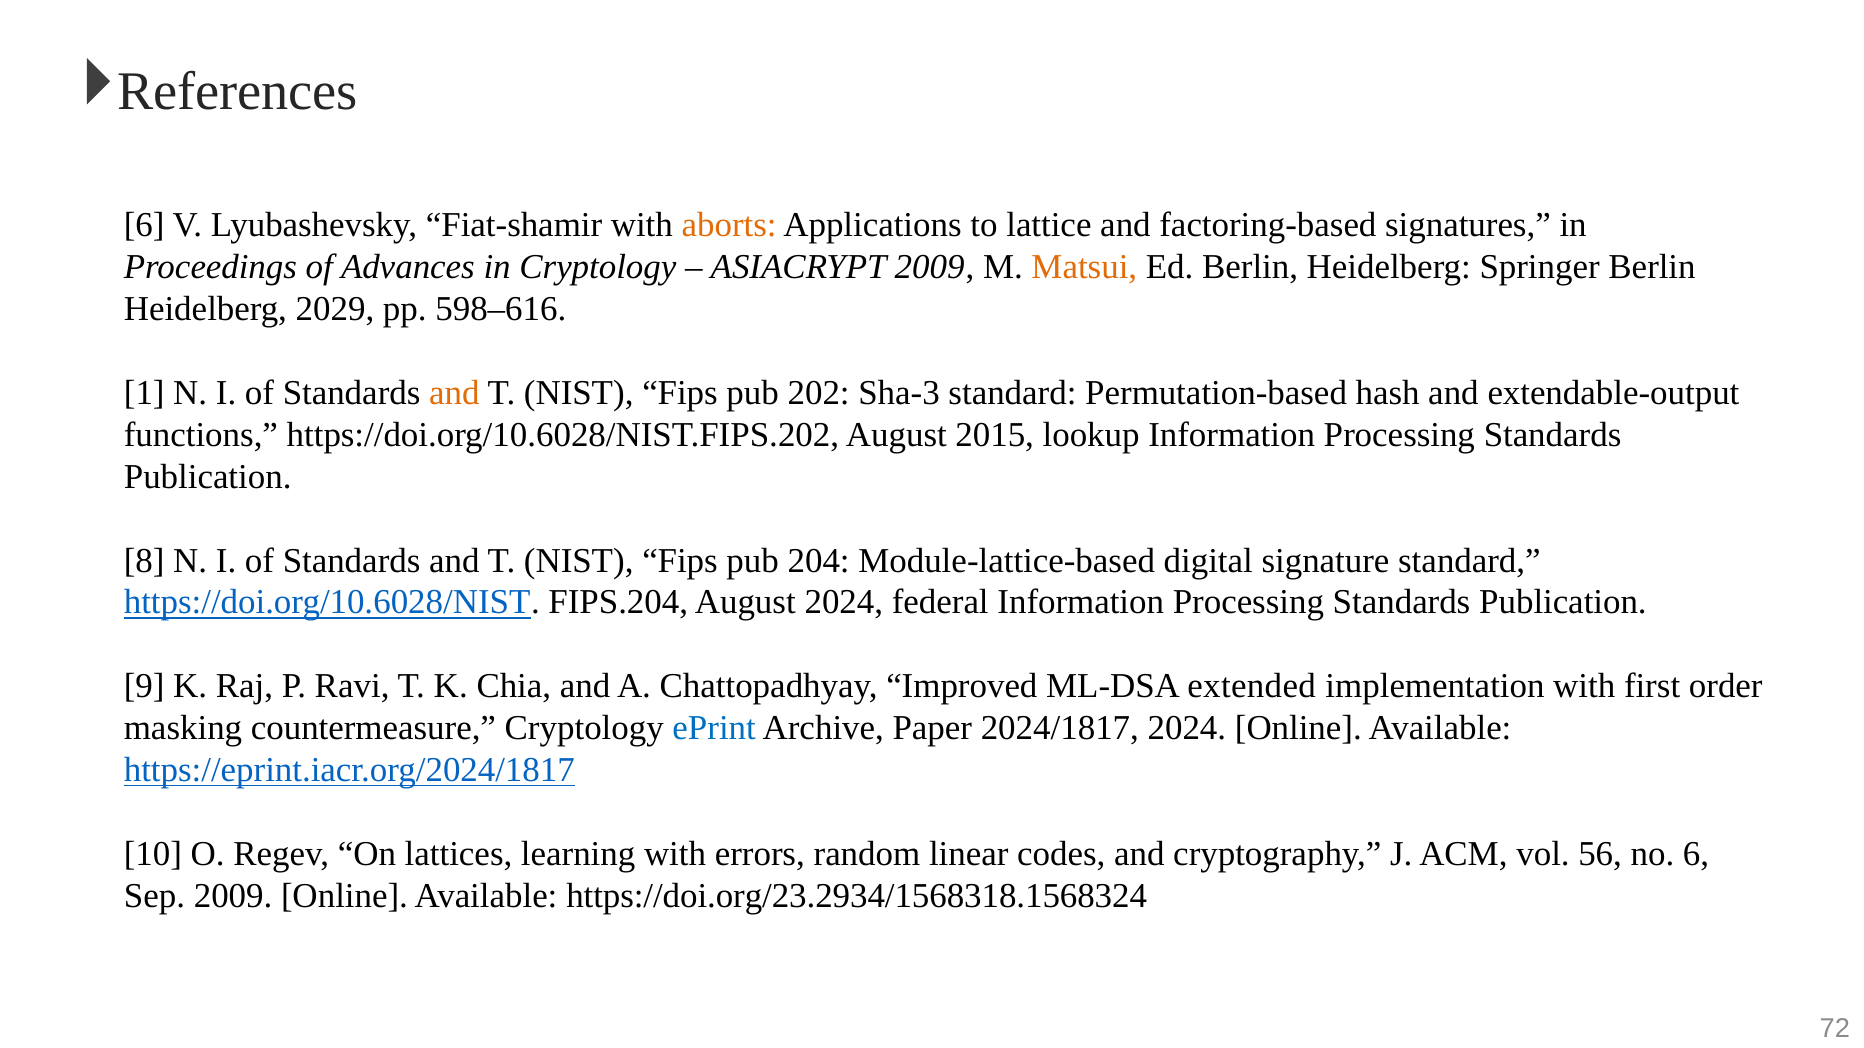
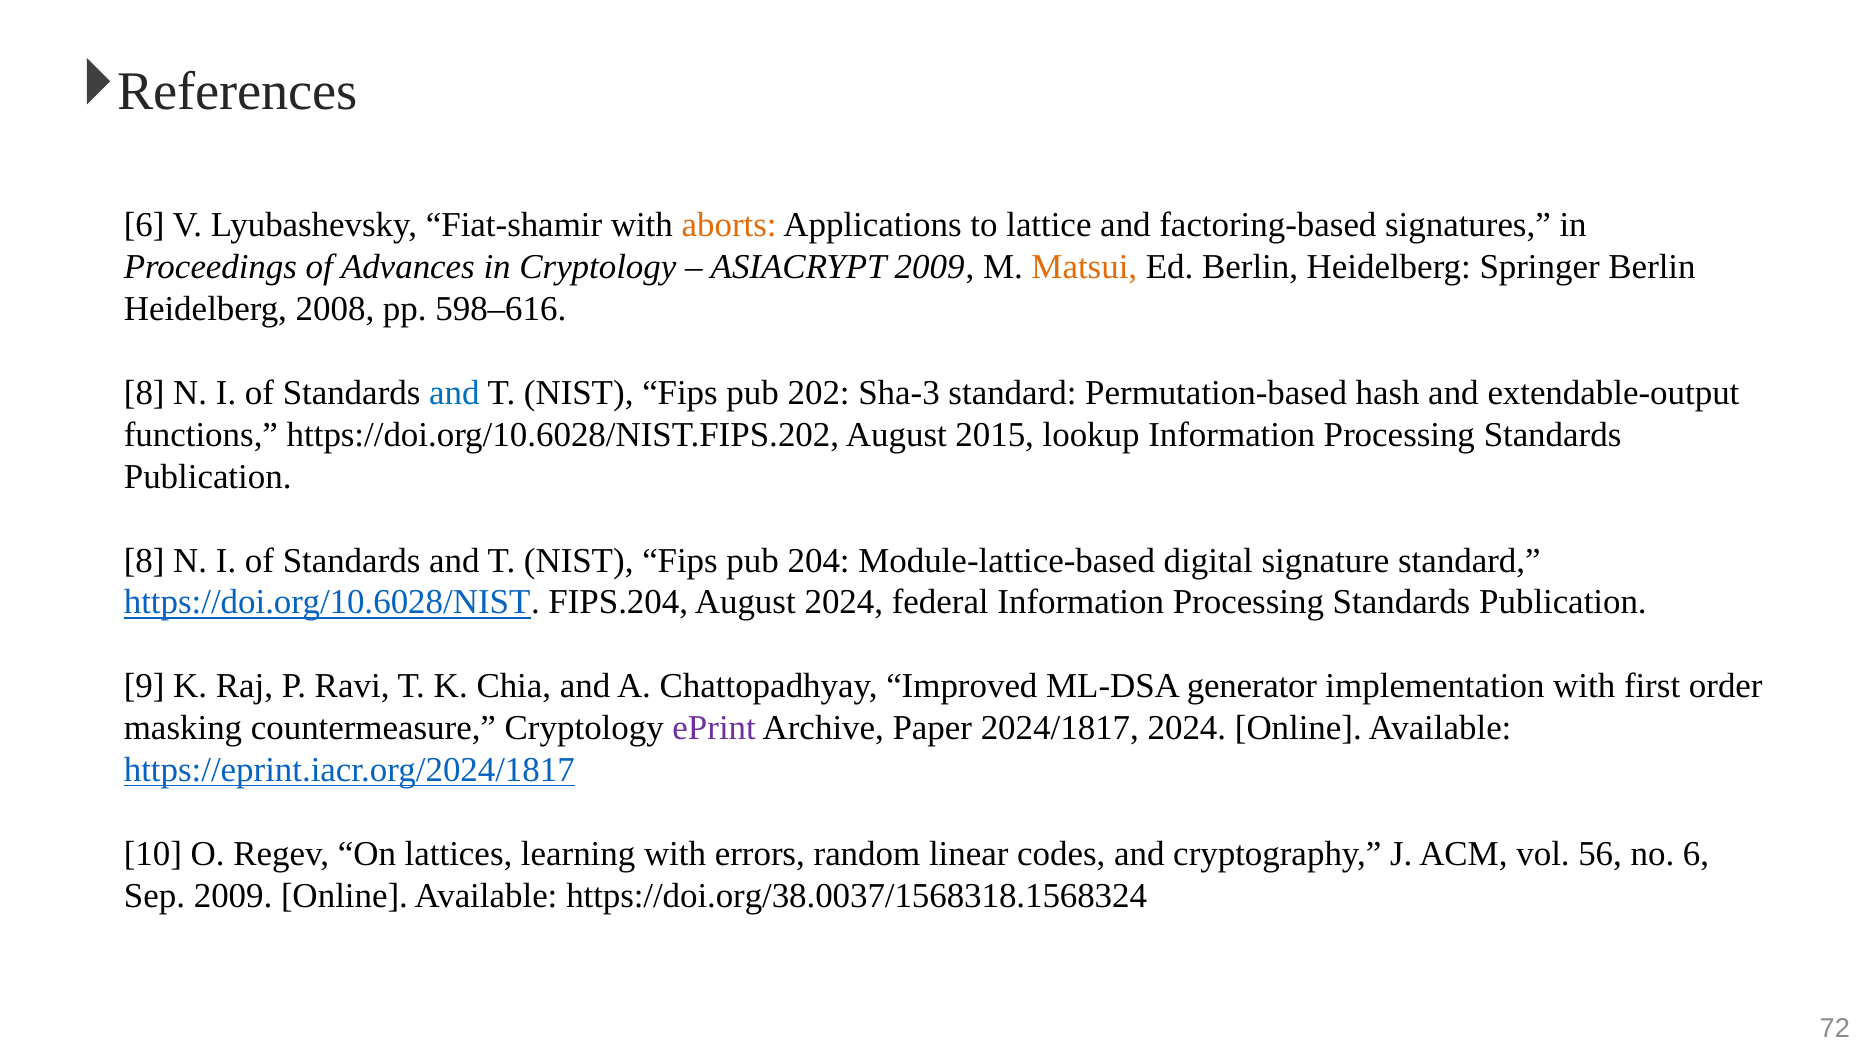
2029: 2029 -> 2008 (335, 309)
1: 1 -> 8 (144, 393)
and colour: orange -> blue (454, 393)
extended: extended -> generator (1252, 687)
ePrint colour: blue -> purple (714, 729)
https://doi.org/23.2934/1568318.1568324: https://doi.org/23.2934/1568318.1568324 -> https://doi.org/38.0037/1568318.1568324 (857, 896)
